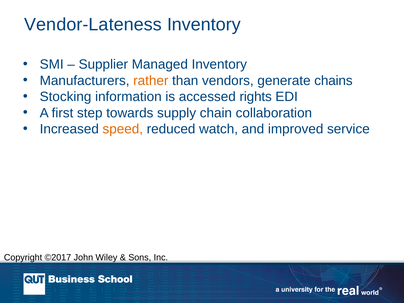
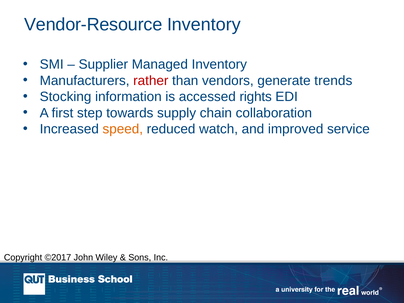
Vendor-Lateness: Vendor-Lateness -> Vendor-Resource (93, 25)
rather colour: orange -> red (151, 81)
chains: chains -> trends (333, 81)
